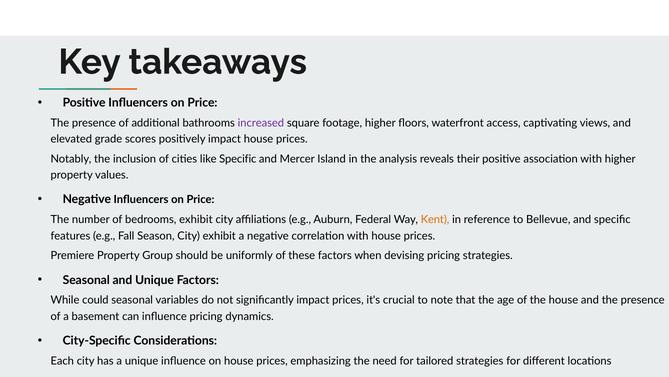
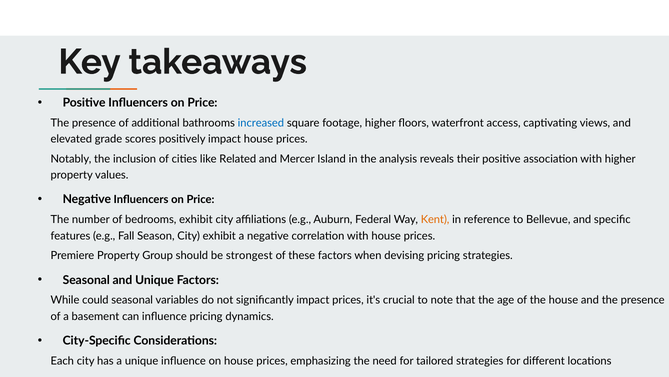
increased colour: purple -> blue (261, 123)
like Specific: Specific -> Related (238, 159)
uniformly: uniformly -> strongest (249, 255)
